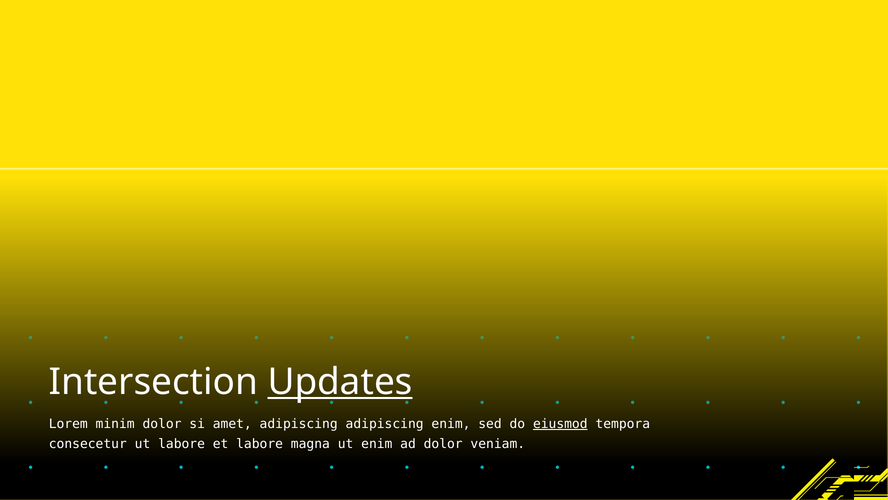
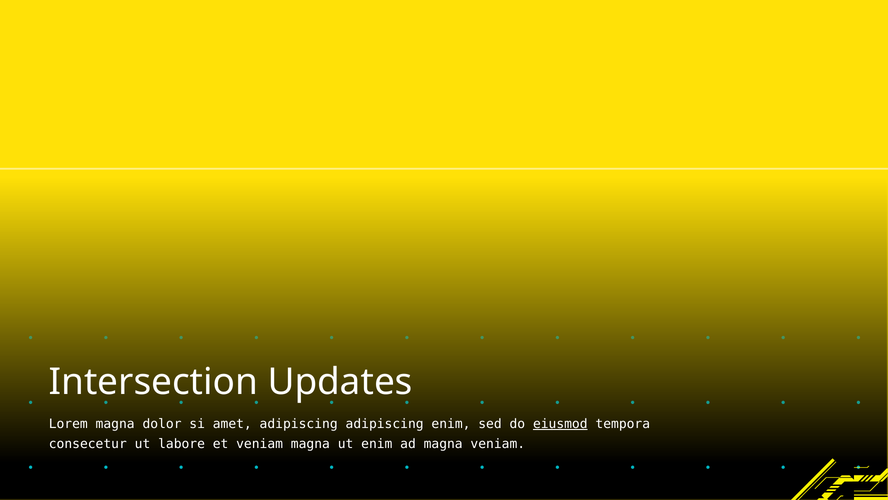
Updates underline: present -> none (340, 382)
Lorem minim: minim -> magna (115, 423)
et labore: labore -> veniam (260, 444)
ad dolor: dolor -> magna (443, 444)
